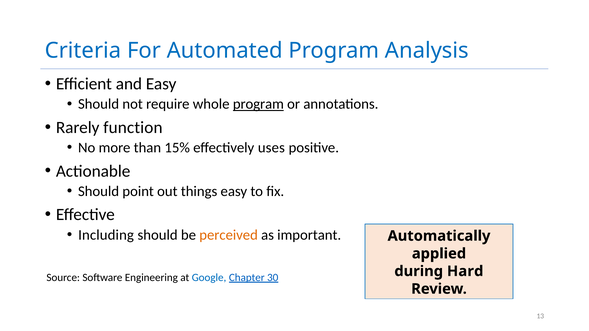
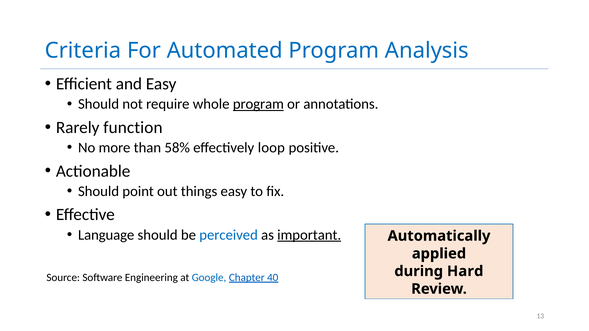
15%: 15% -> 58% (177, 148)
uses: uses -> loop (271, 148)
Including: Including -> Language (106, 235)
perceived colour: orange -> blue (229, 235)
important underline: none -> present (309, 235)
30: 30 -> 40 (273, 278)
